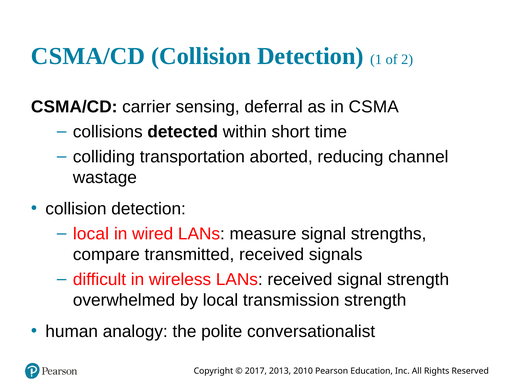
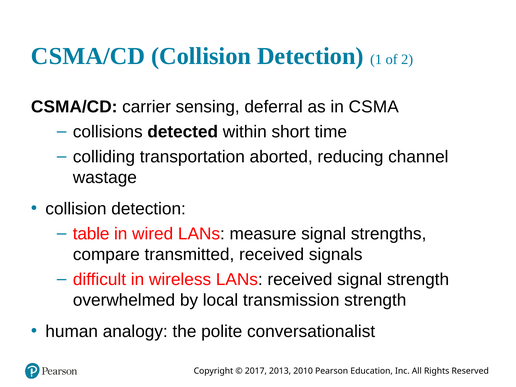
local: local -> table (91, 234)
